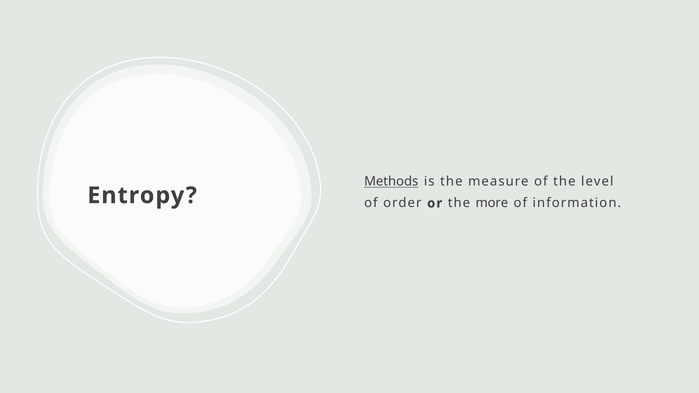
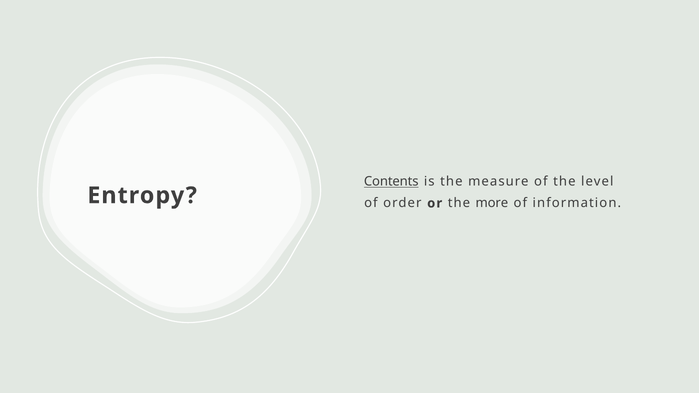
Methods: Methods -> Contents (391, 181)
